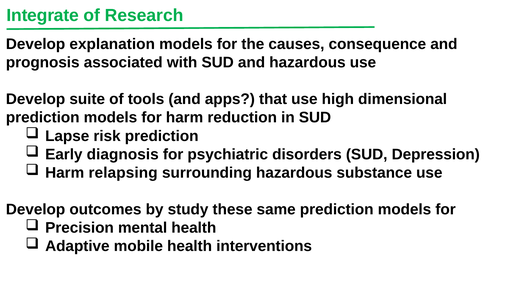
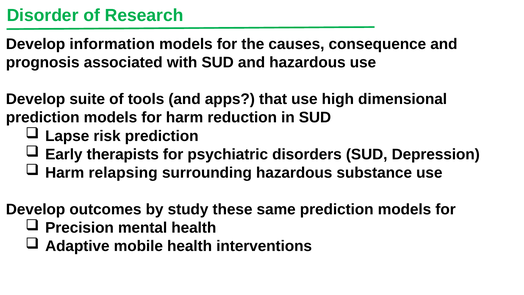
Integrate: Integrate -> Disorder (43, 15)
explanation: explanation -> information (112, 44)
diagnosis: diagnosis -> therapists (123, 154)
